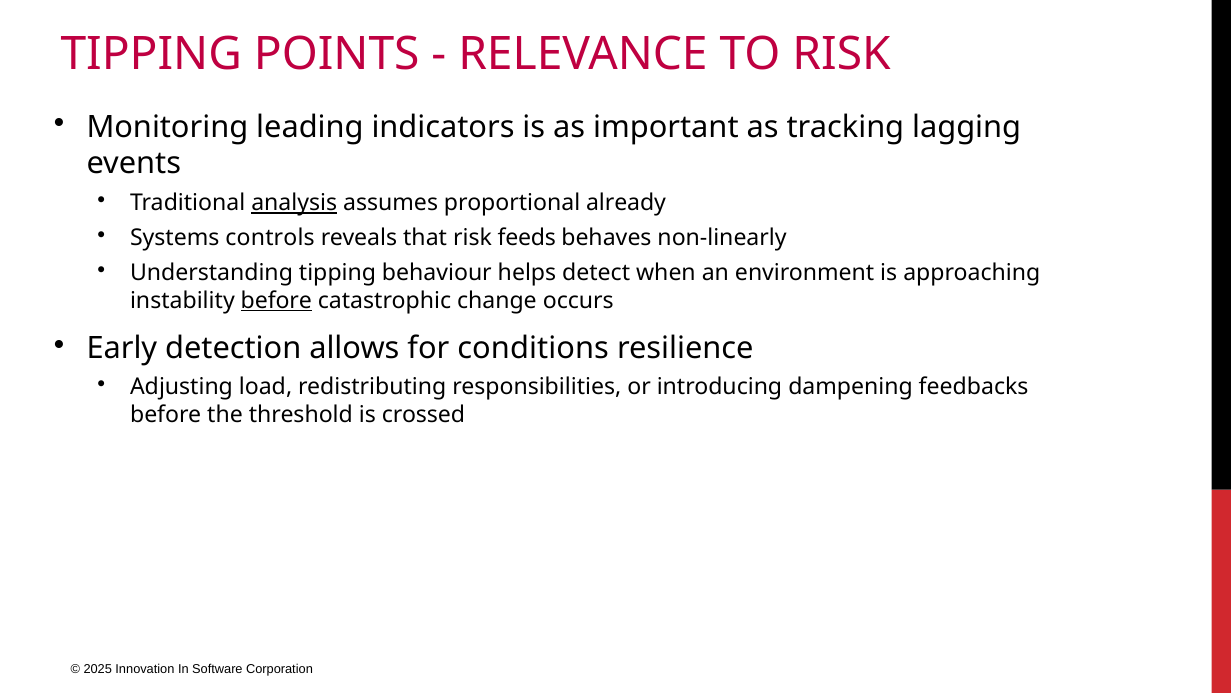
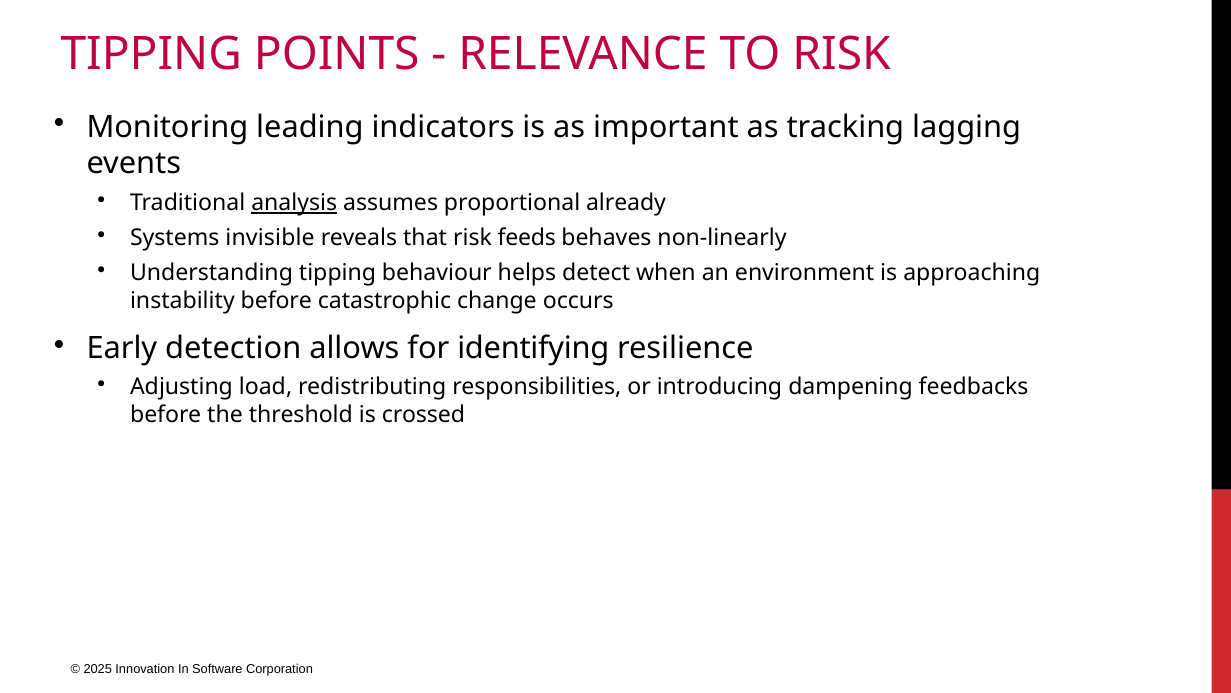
controls: controls -> invisible (270, 238)
before underline: present -> none (276, 300)
conditions: conditions -> identifying (533, 348)
